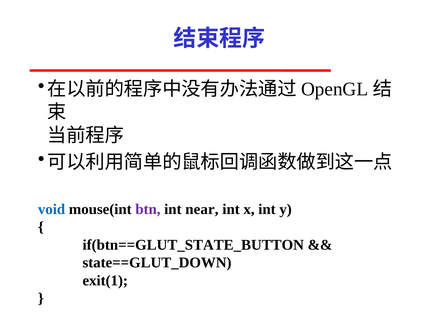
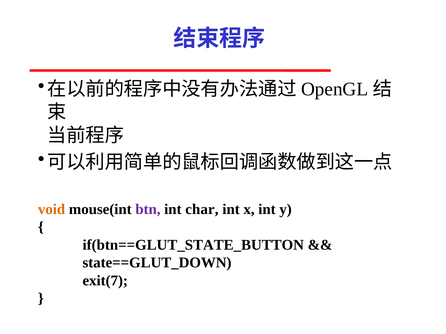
void colour: blue -> orange (52, 210)
near: near -> char (202, 210)
exit(1: exit(1 -> exit(7 (105, 281)
